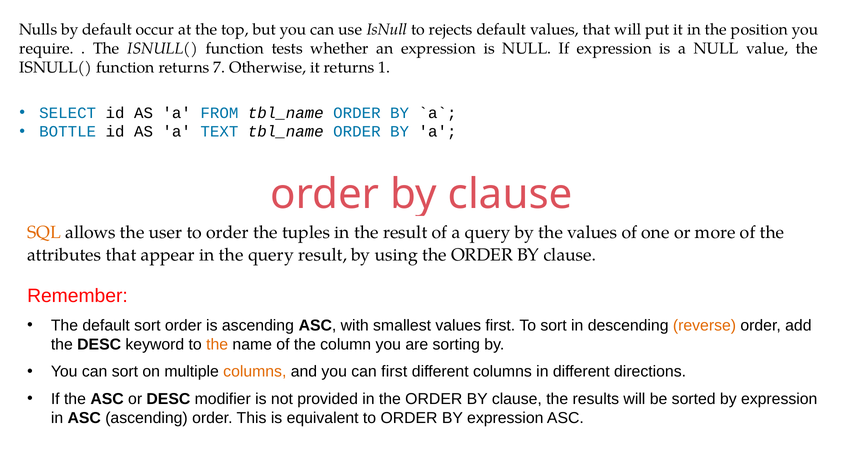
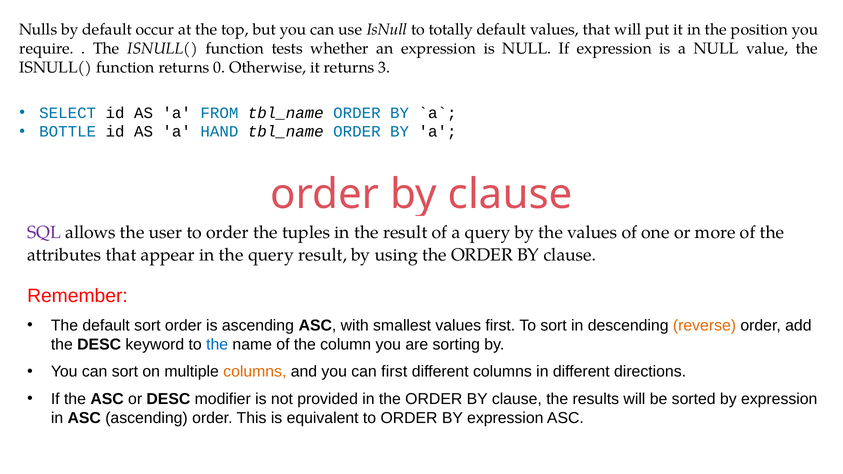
rejects: rejects -> totally (451, 30)
7: 7 -> 0 (219, 67)
1: 1 -> 3 (384, 67)
TEXT: TEXT -> HAND (219, 132)
SQL colour: orange -> purple (44, 232)
the colour: orange -> blue (217, 344)
